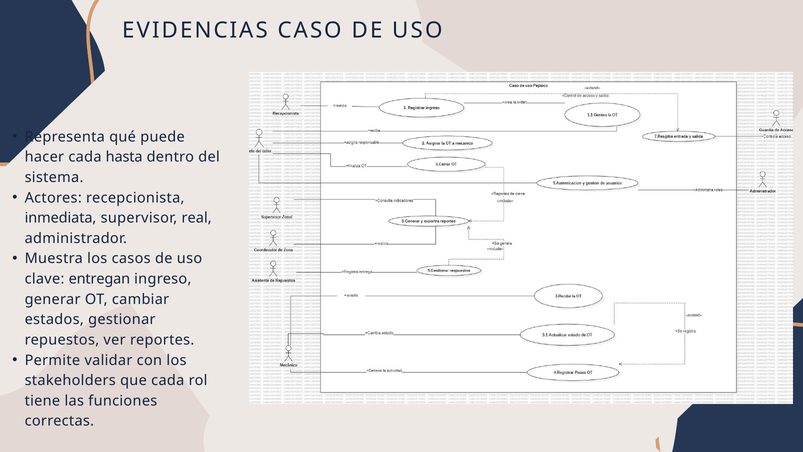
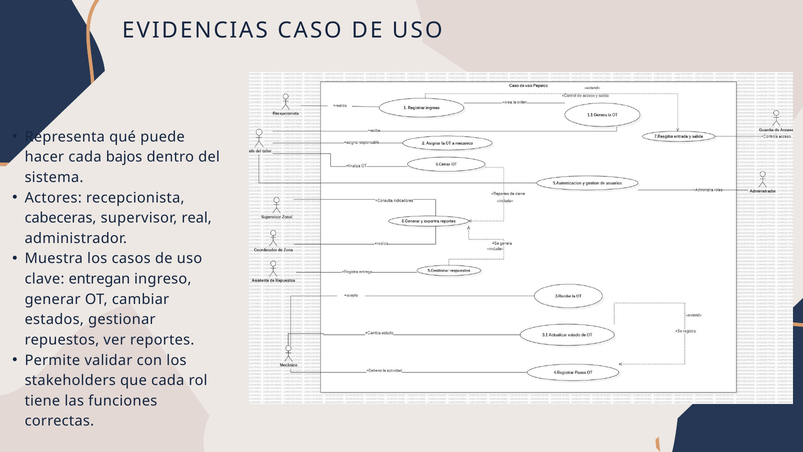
hasta: hasta -> bajos (124, 157)
inmediata: inmediata -> cabeceras (60, 218)
